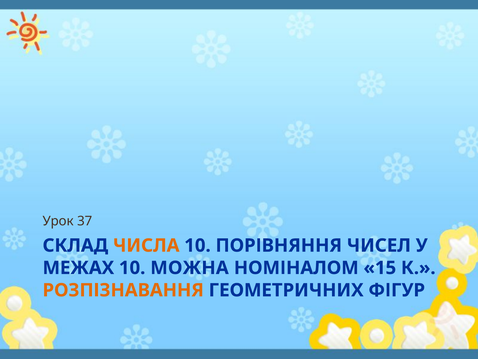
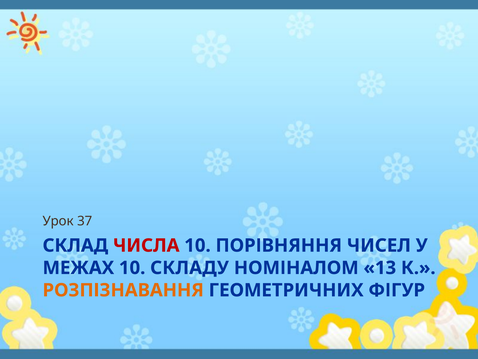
ЧИСЛА colour: orange -> red (146, 245)
МОЖНА: МОЖНА -> СКЛАДУ (190, 268)
15: 15 -> 13 (380, 268)
